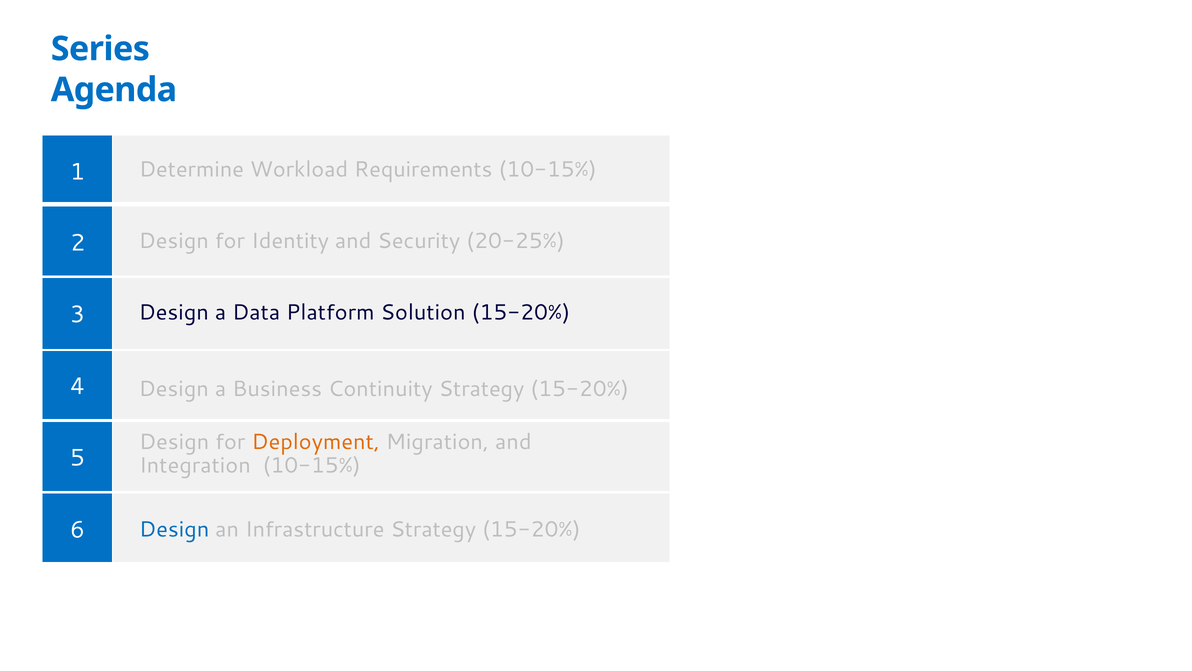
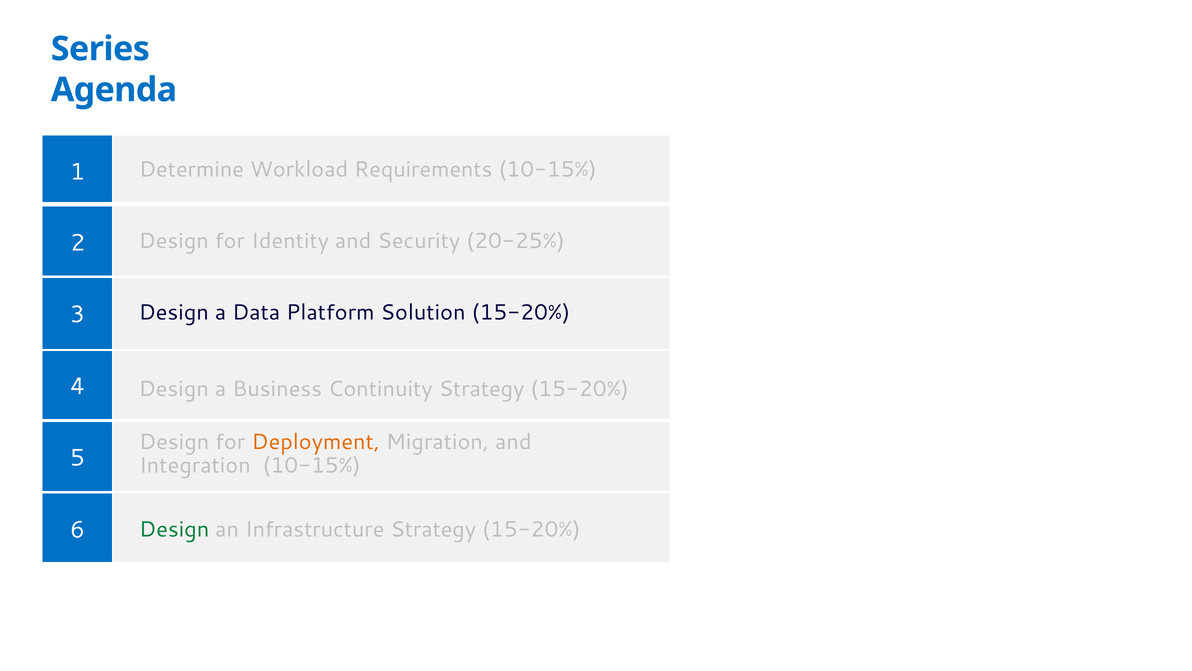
Design colour: blue -> green (174, 529)
